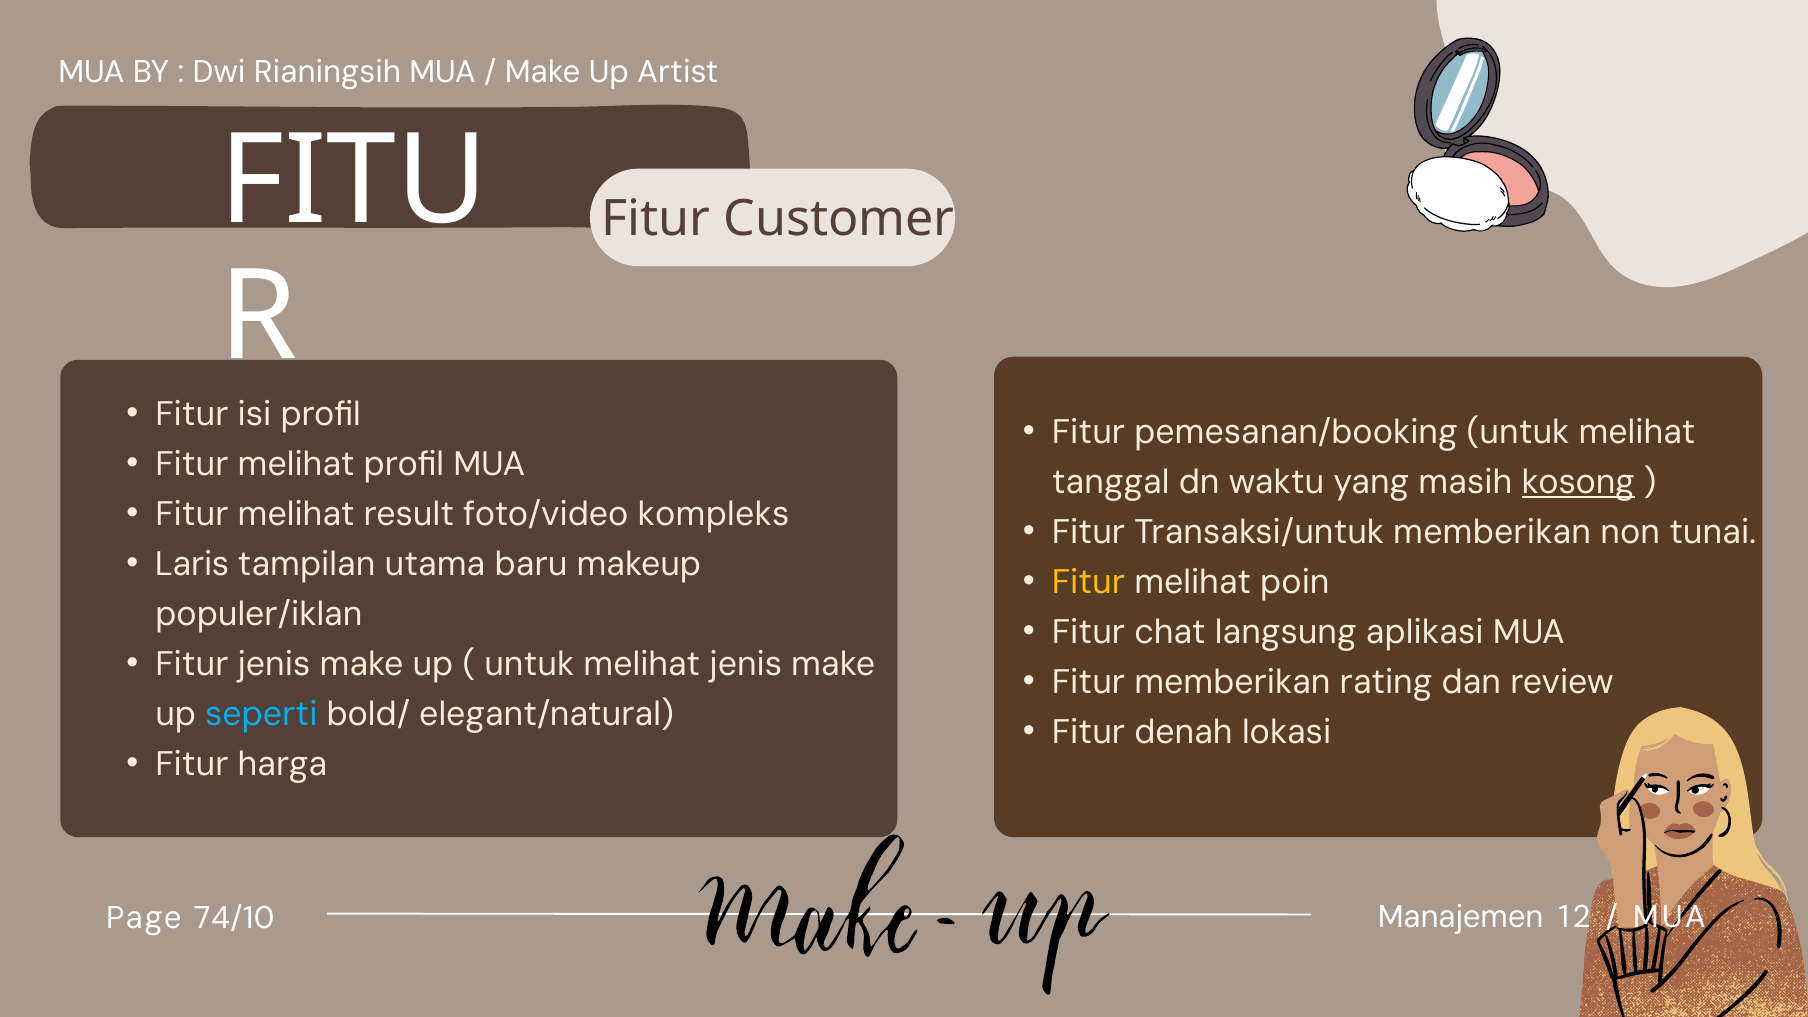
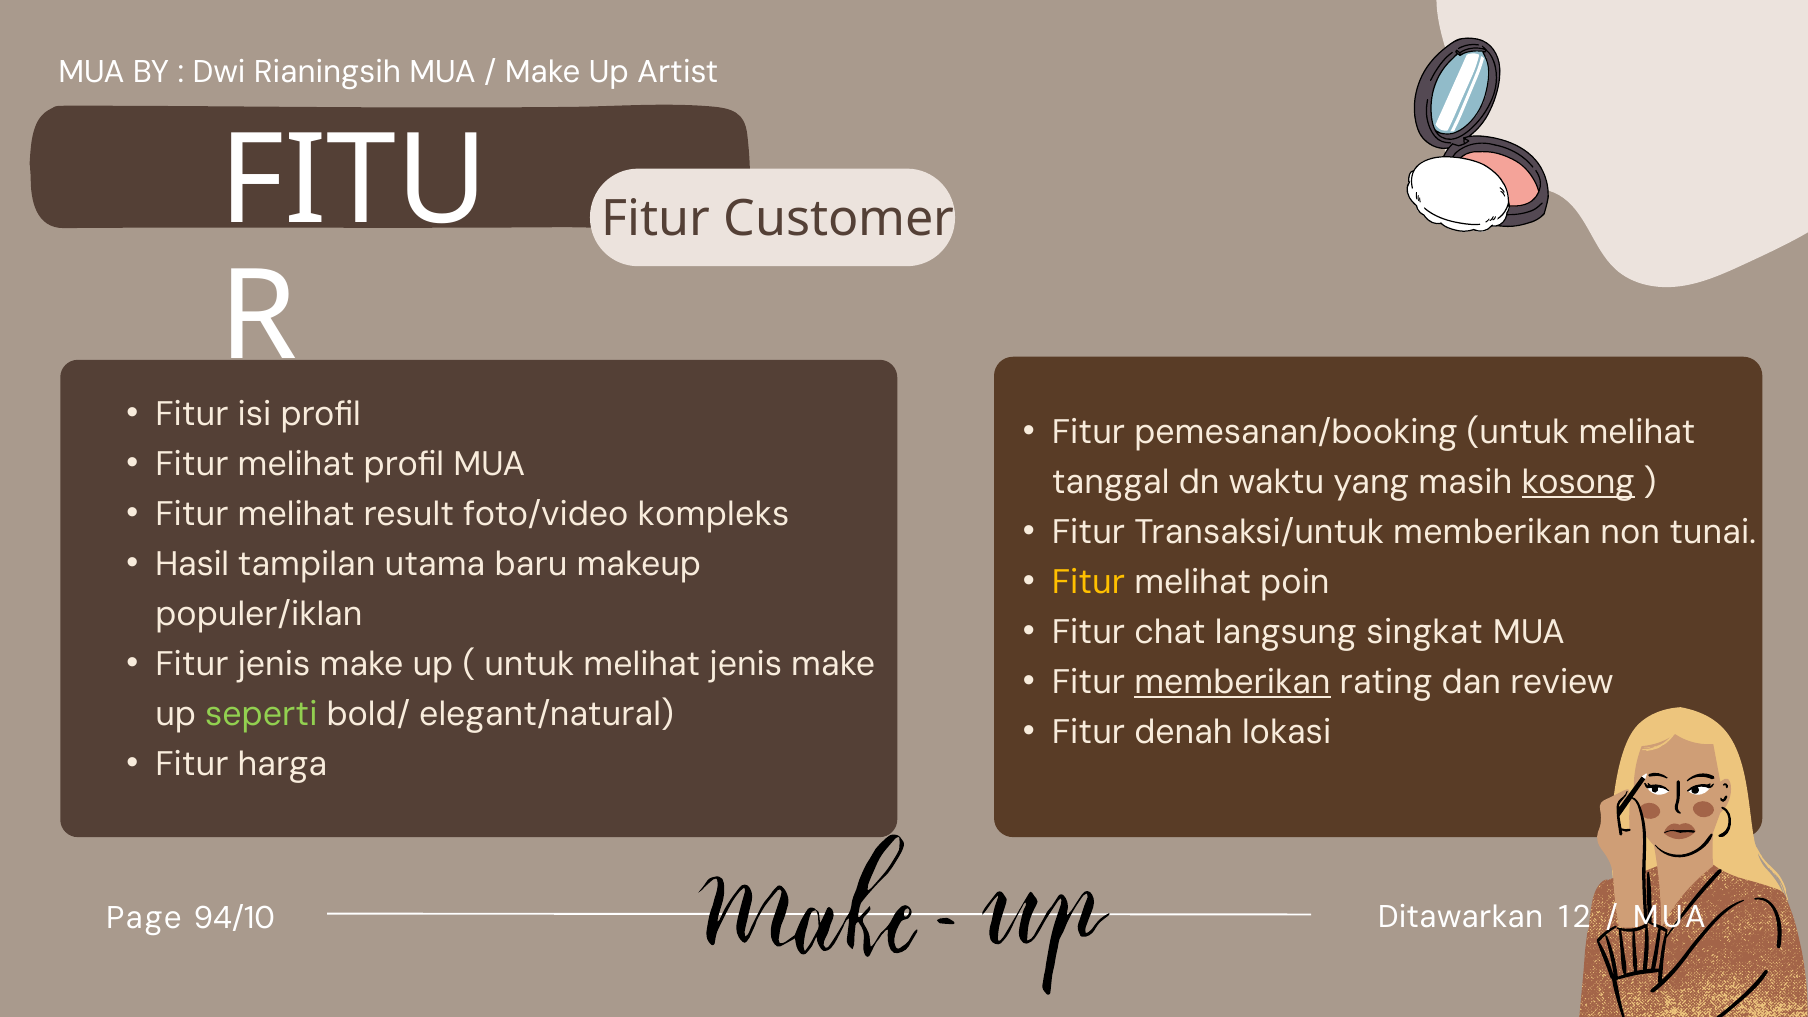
Laris: Laris -> Hasil (192, 564)
aplikasi: aplikasi -> singkat (1425, 632)
memberikan underline: none -> present (1232, 682)
seperti colour: light blue -> light green (261, 714)
Manajemen: Manajemen -> Ditawarkan (1460, 918)
74/10: 74/10 -> 94/10 (234, 919)
